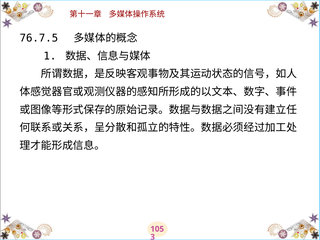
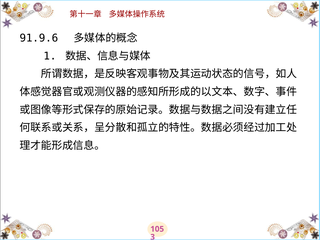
76.7.5: 76.7.5 -> 91.9.6 (39, 38)
